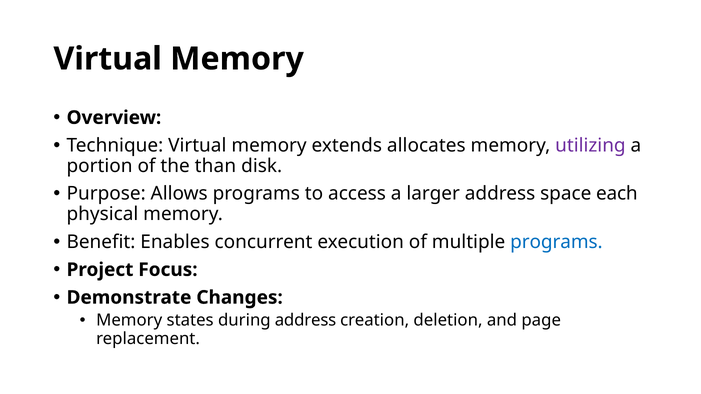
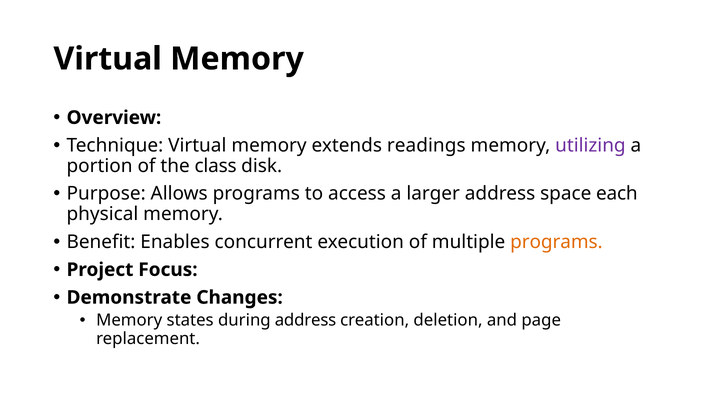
allocates: allocates -> readings (426, 146)
than: than -> class (216, 166)
programs colour: blue -> orange (556, 242)
